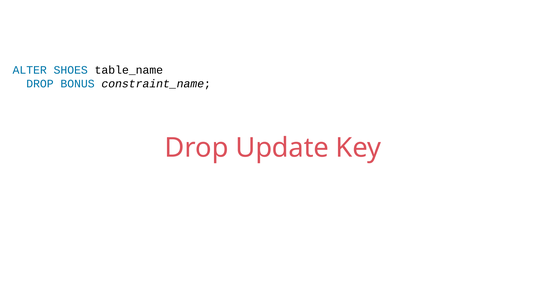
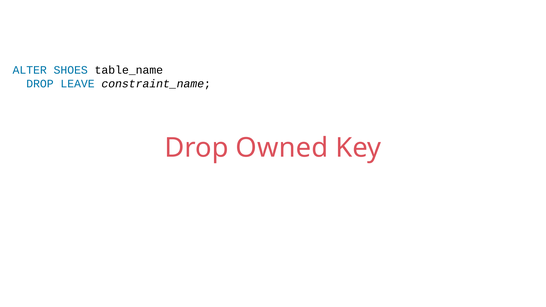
BONUS: BONUS -> LEAVE (78, 84)
Update: Update -> Owned (282, 148)
